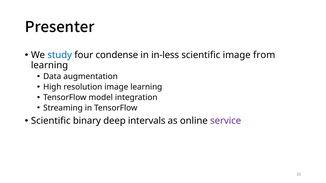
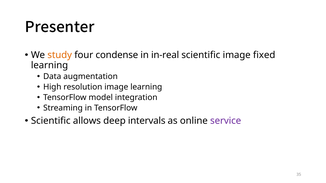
study colour: blue -> orange (60, 55)
in-less: in-less -> in-real (165, 55)
from: from -> fixed (264, 55)
binary: binary -> allows (87, 121)
